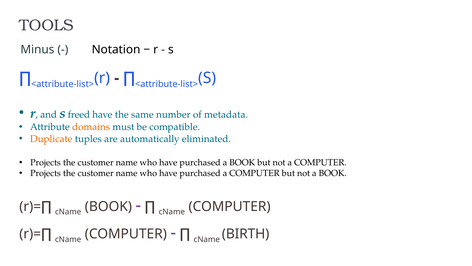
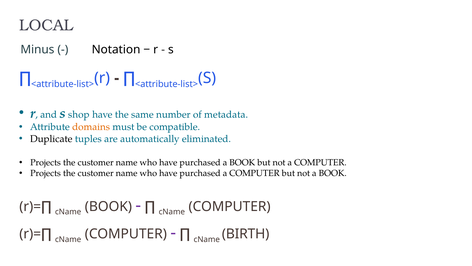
TOOLS: TOOLS -> LOCAL (46, 25)
freed: freed -> shop (79, 114)
Duplicate colour: orange -> black (51, 139)
